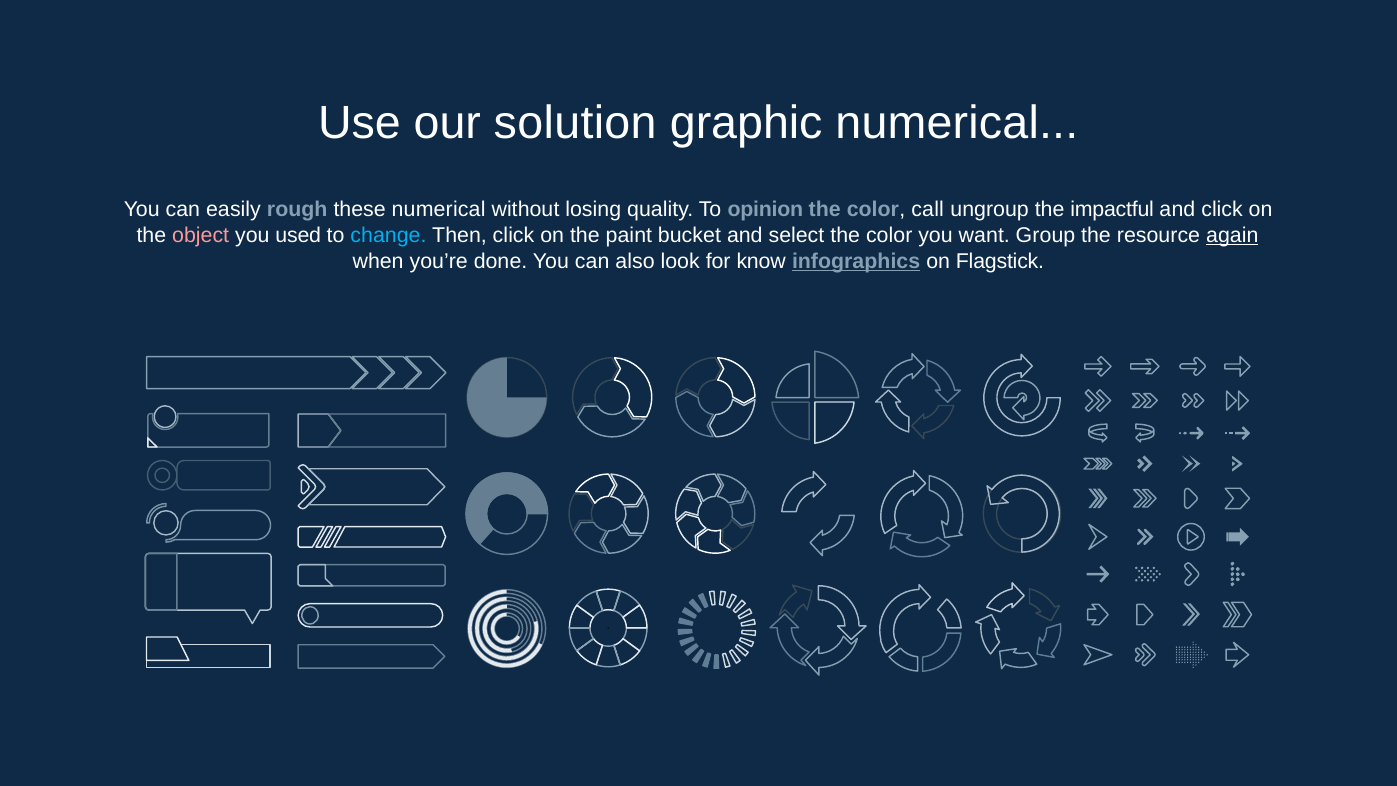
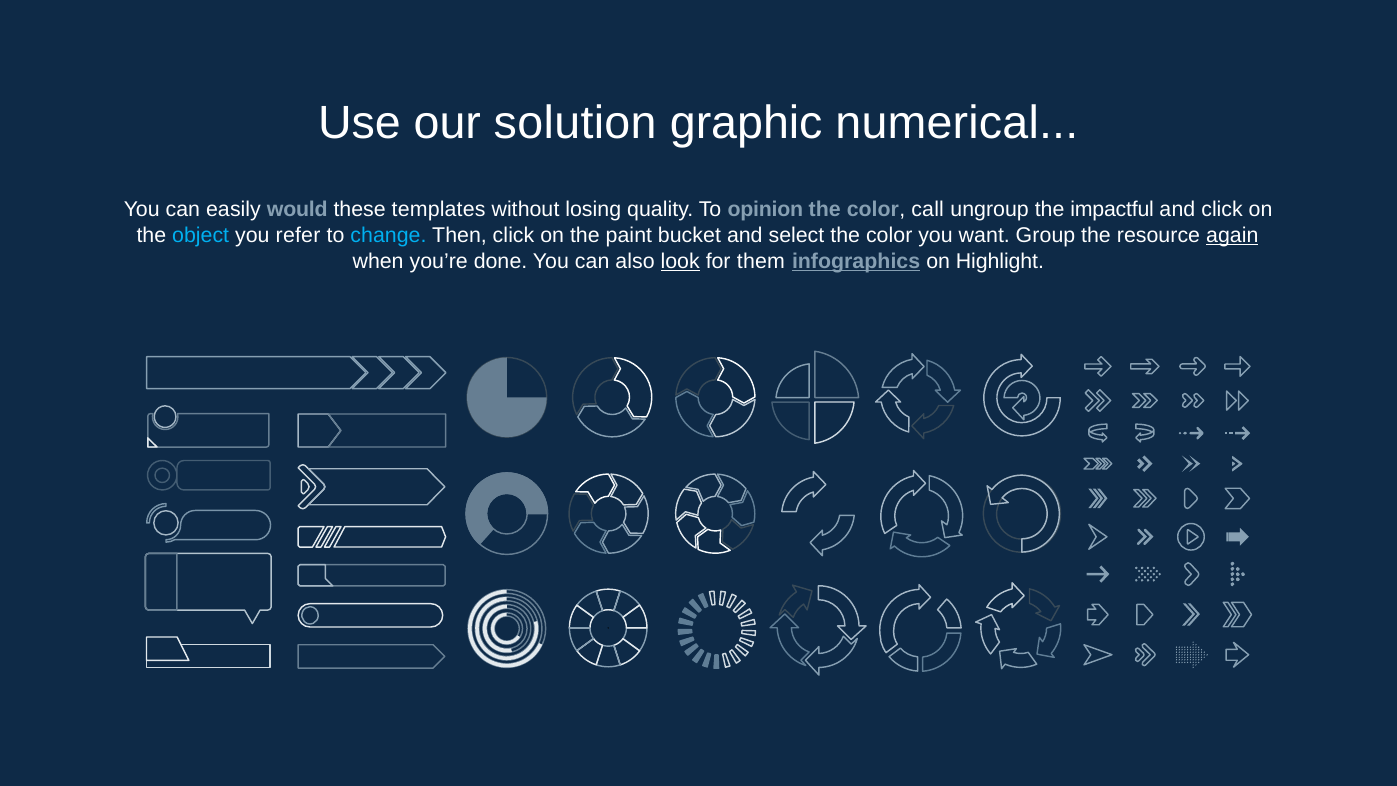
rough: rough -> would (297, 210)
these numerical: numerical -> templates (439, 210)
object colour: pink -> light blue (201, 235)
used: used -> refer (298, 235)
look underline: none -> present (680, 261)
know: know -> them (761, 261)
Flagstick: Flagstick -> Highlight (1000, 261)
